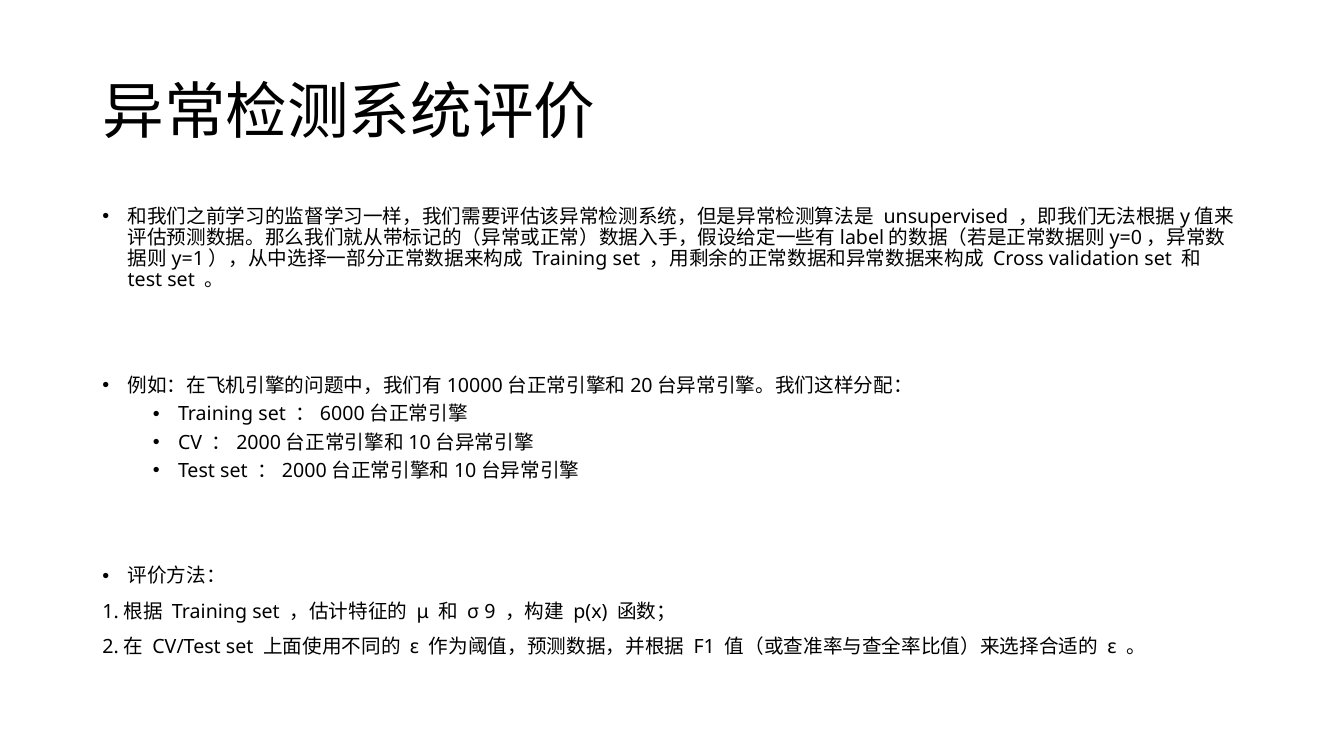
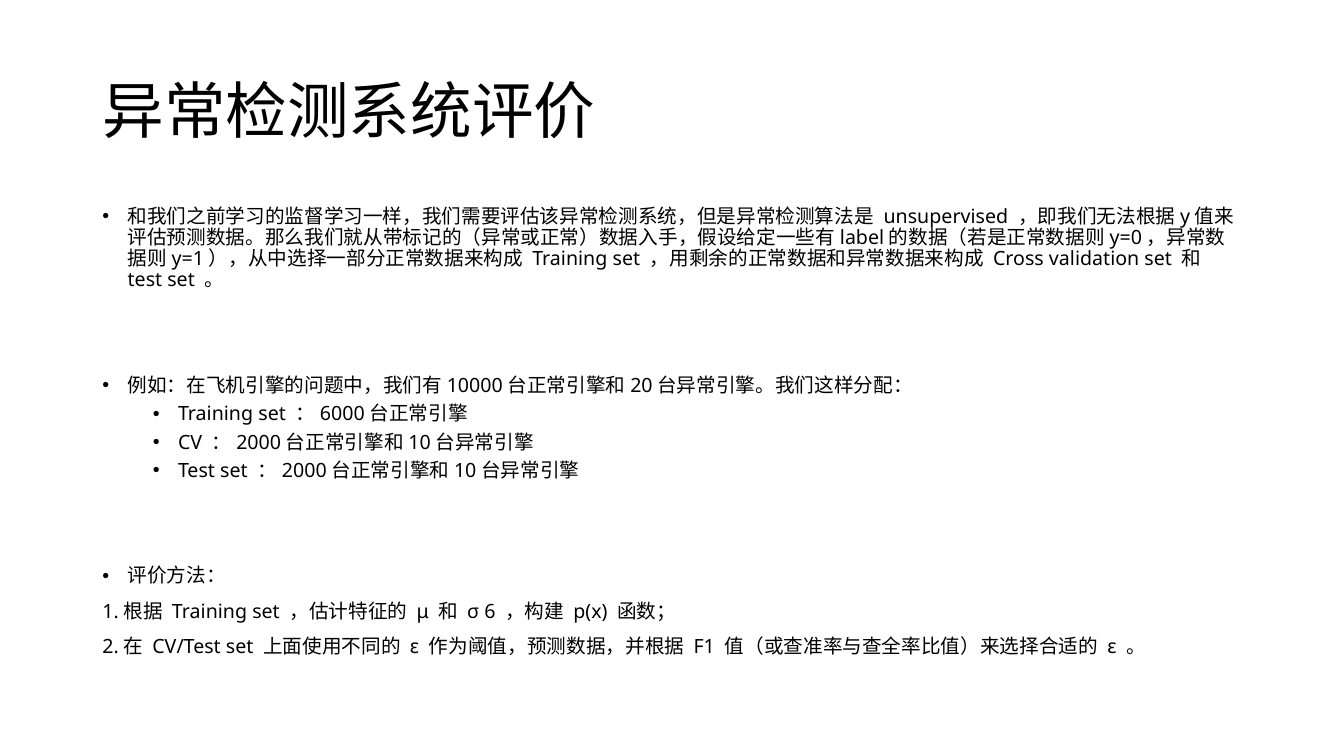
9: 9 -> 6 (490, 612)
